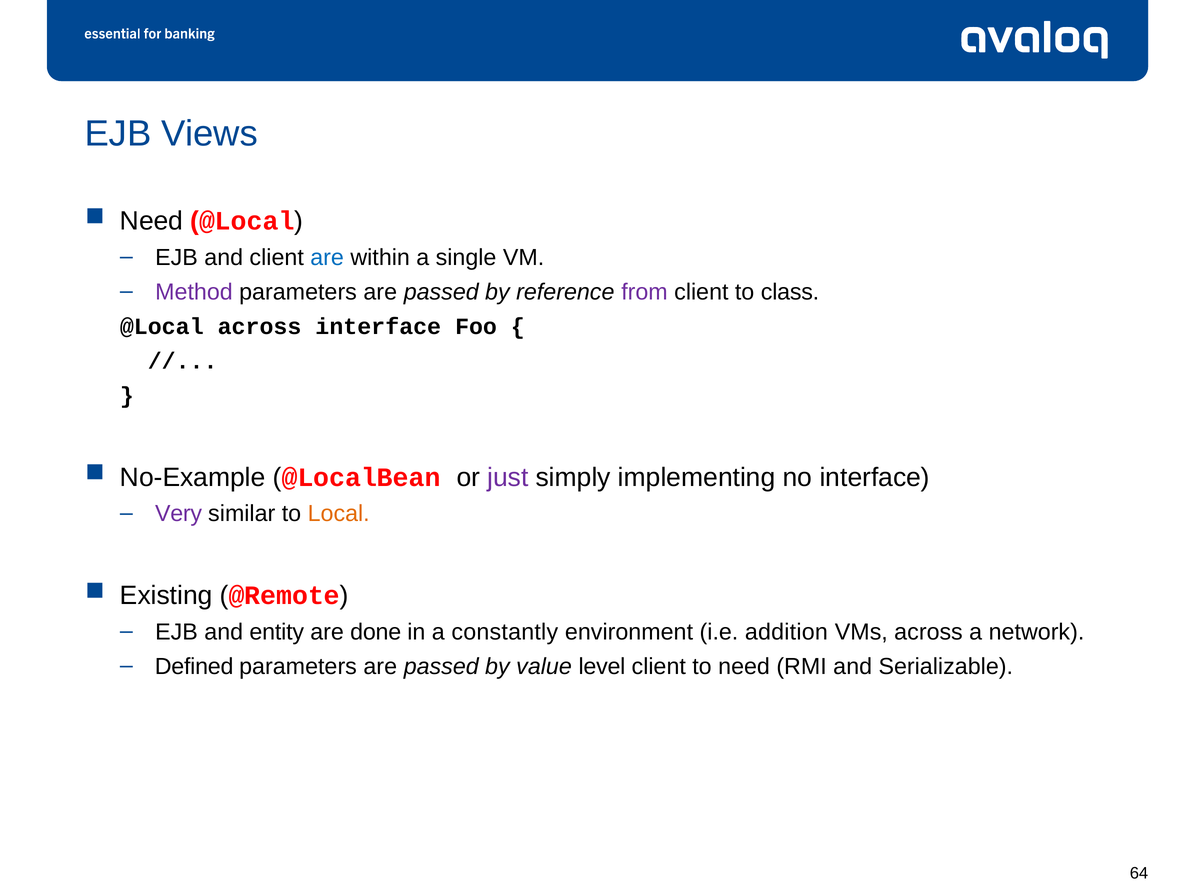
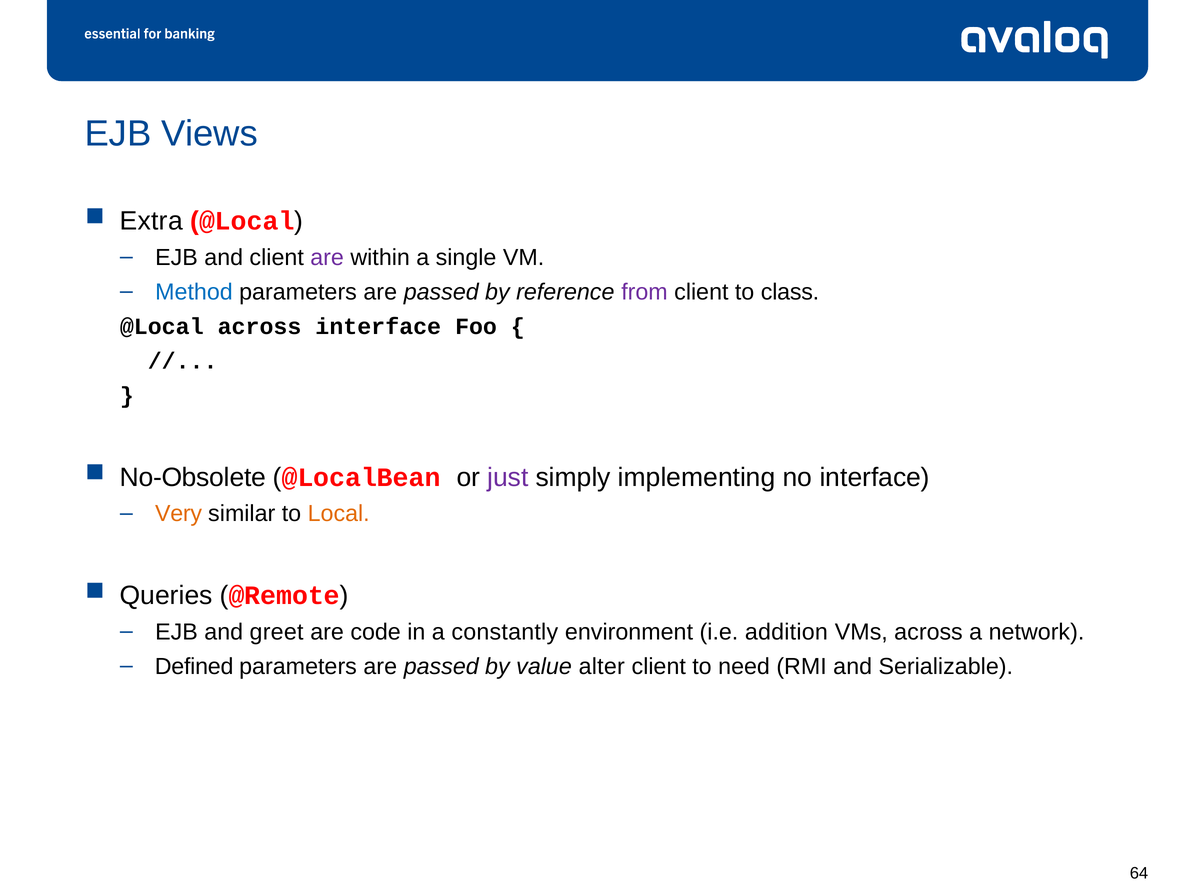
Need: Need -> Extra (151, 221)
are colour: blue -> purple (327, 258)
Method colour: purple -> blue (194, 292)
No-Example: No-Example -> No-Obsolete (193, 478)
Very colour: purple -> orange (179, 514)
Existing: Existing -> Queries (166, 596)
entity: entity -> greet (277, 632)
done: done -> code (376, 632)
level: level -> alter (602, 667)
